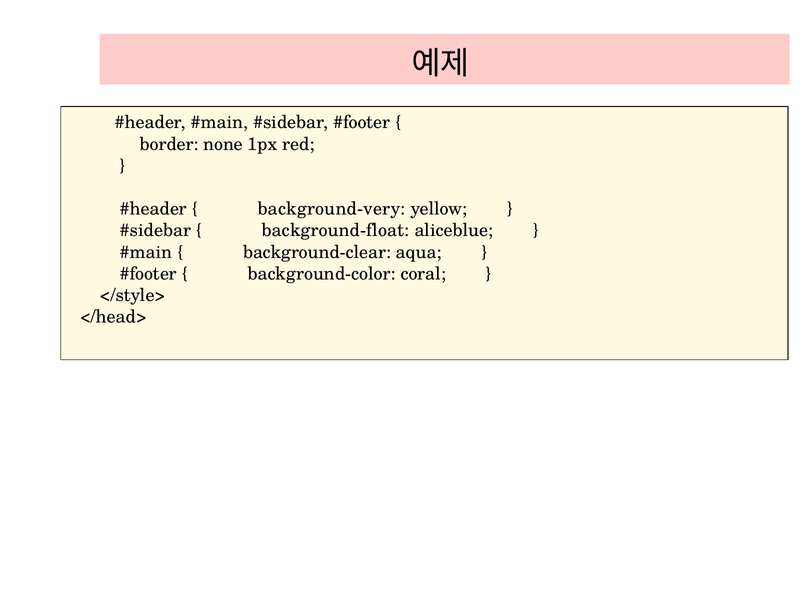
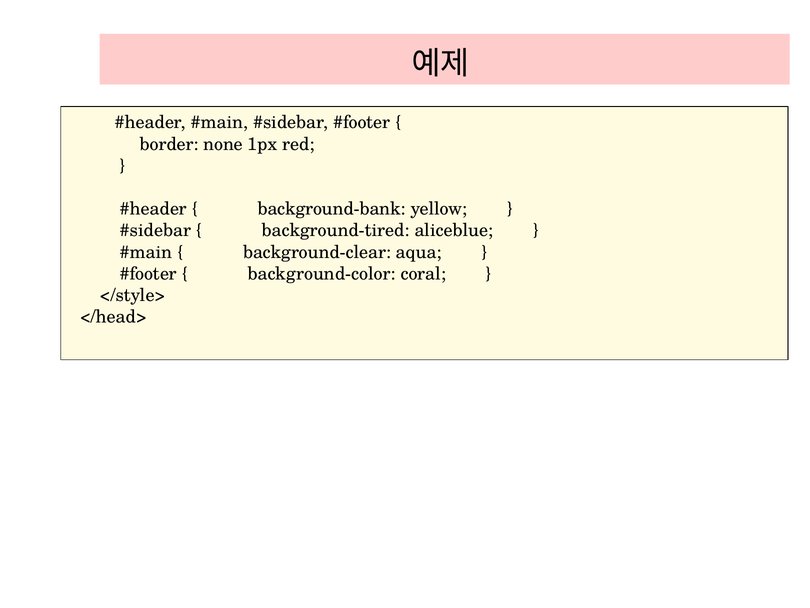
background-very: background-very -> background-bank (332, 209)
background-float: background-float -> background-tired (336, 230)
